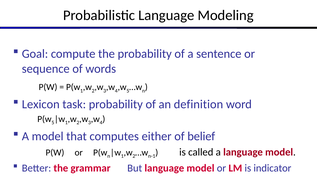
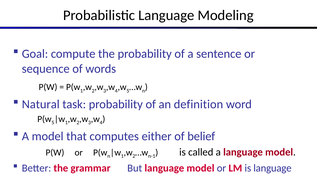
Lexicon: Lexicon -> Natural (41, 104)
is indicator: indicator -> language (272, 168)
